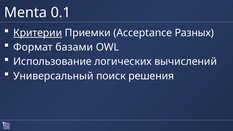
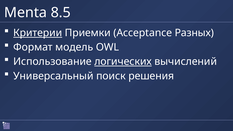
0.1: 0.1 -> 8.5 (61, 13)
базами: базами -> модель (74, 47)
логических underline: none -> present (123, 62)
